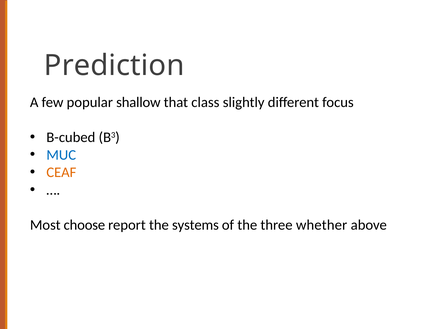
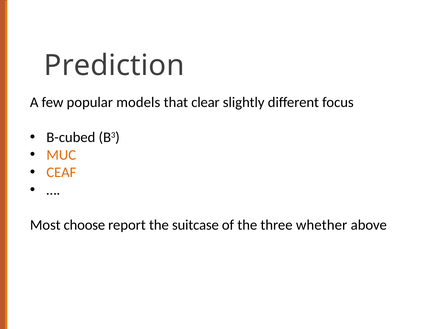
shallow: shallow -> models (138, 102)
class: class -> clear (205, 102)
MUC colour: blue -> orange (61, 155)
systems: systems -> suitcase (195, 225)
